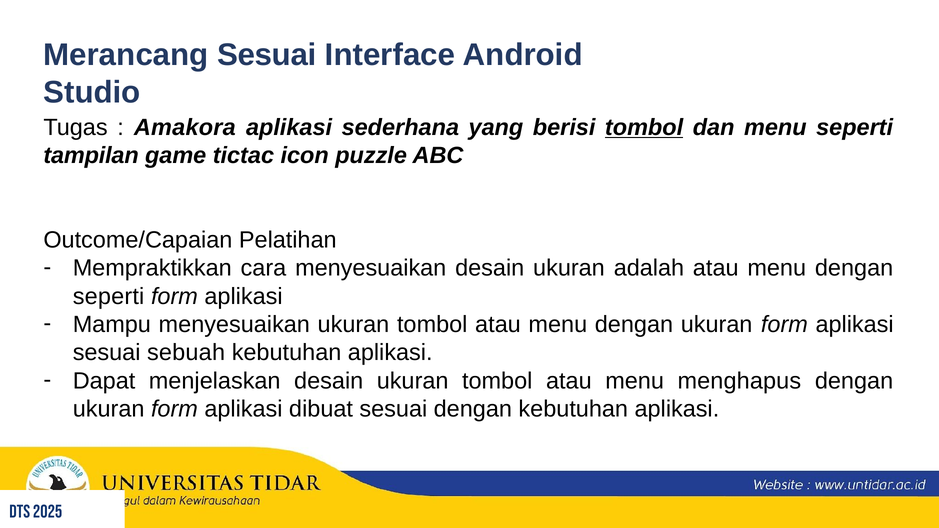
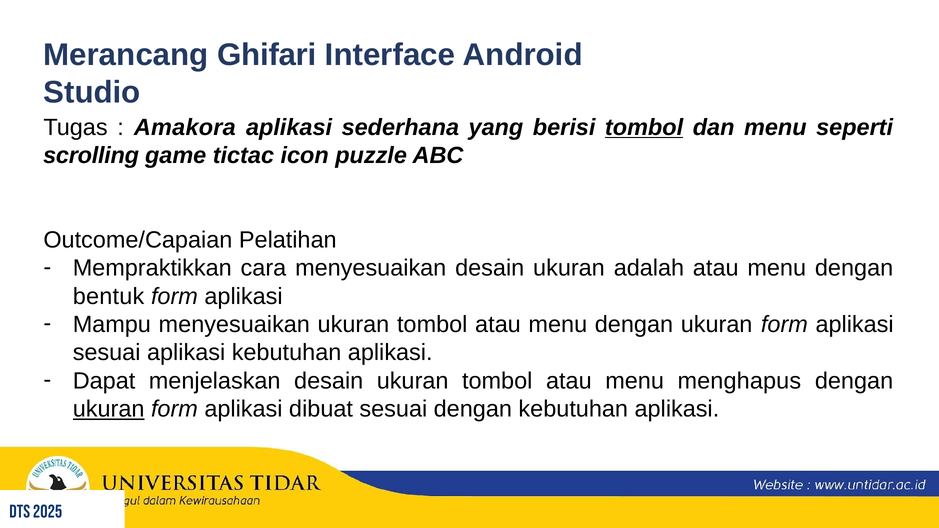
Merancang Sesuai: Sesuai -> Ghifari (267, 55)
tampilan: tampilan -> scrolling (91, 156)
seperti: seperti -> bentuk (109, 296)
sesuai sebuah: sebuah -> aplikasi (186, 353)
ukuran underline: none -> present (109, 409)
